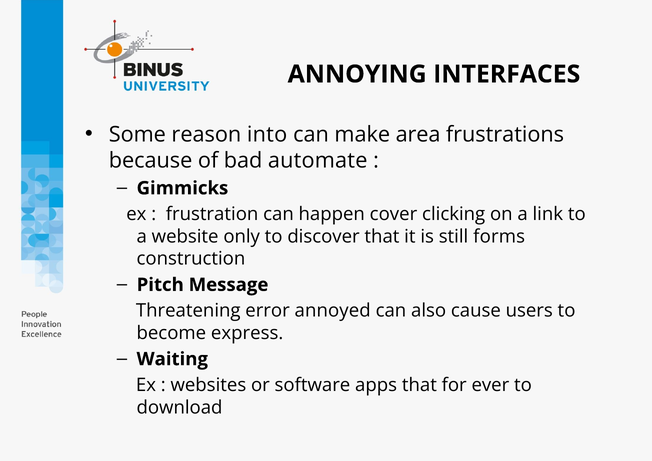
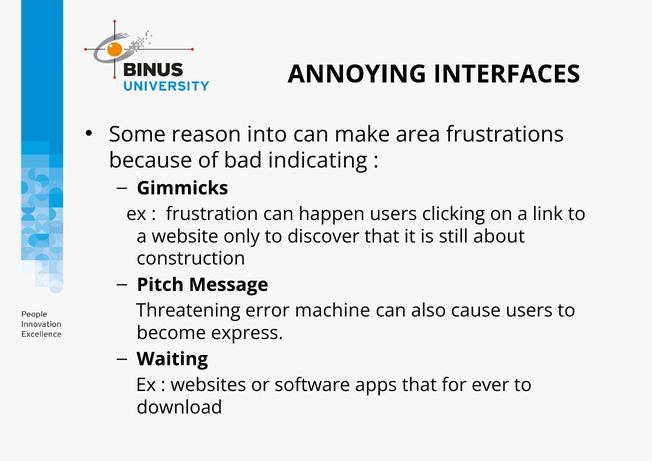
automate: automate -> indicating (318, 161)
happen cover: cover -> users (393, 214)
forms: forms -> about (499, 237)
annoyed: annoyed -> machine (333, 311)
